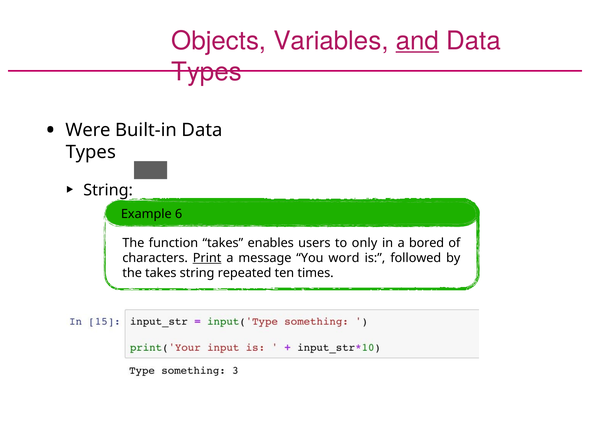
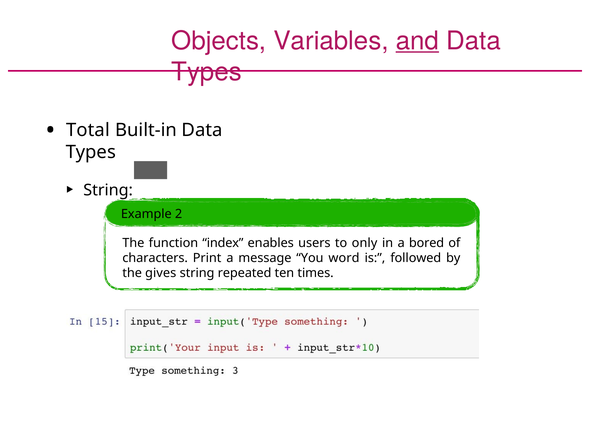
Were: Were -> Total (88, 130)
6: 6 -> 2 (179, 214)
function takes: takes -> index (223, 243)
Print underline: present -> none (207, 258)
the takes: takes -> gives (161, 273)
